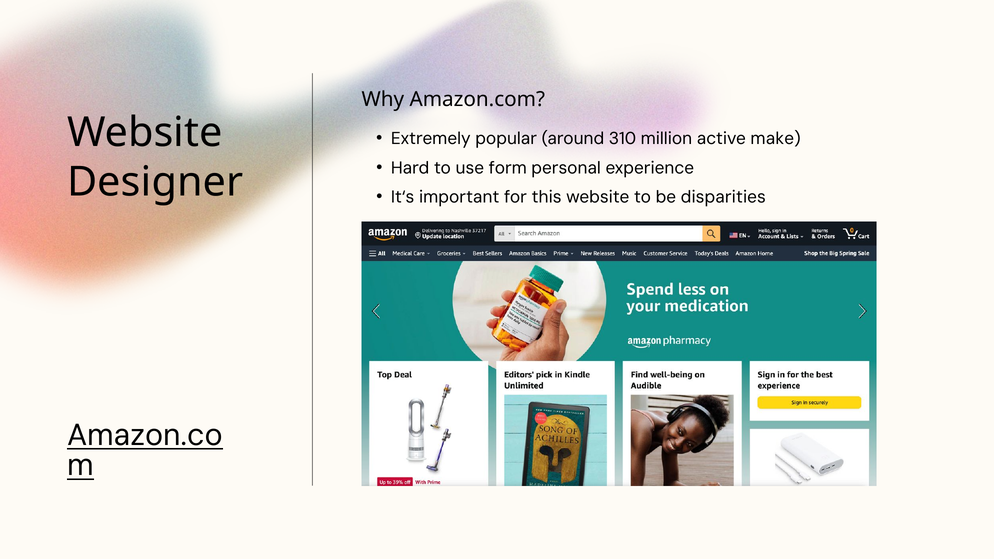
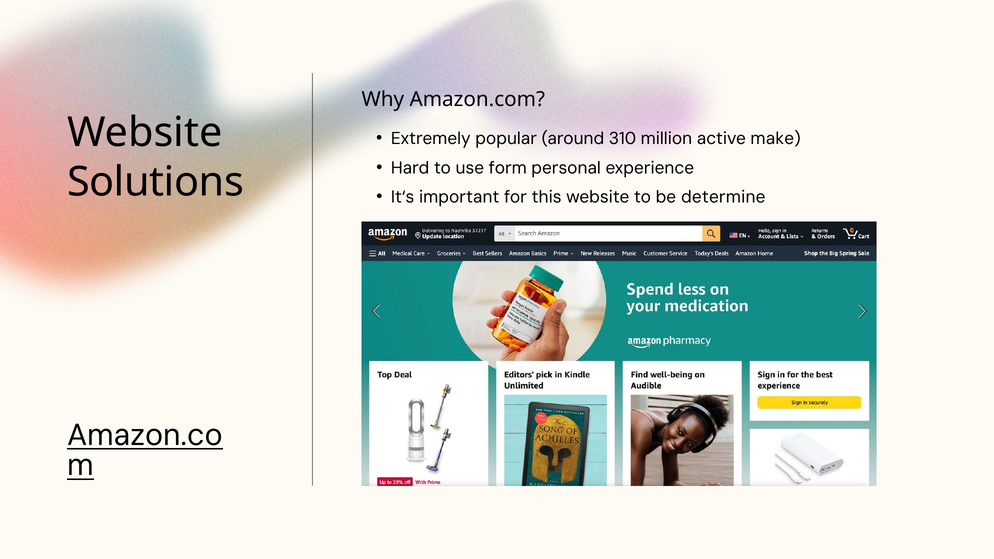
Designer: Designer -> Solutions (155, 182)
disparities: disparities -> determine (723, 197)
